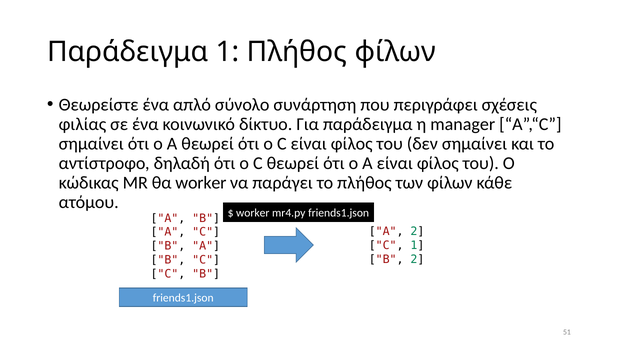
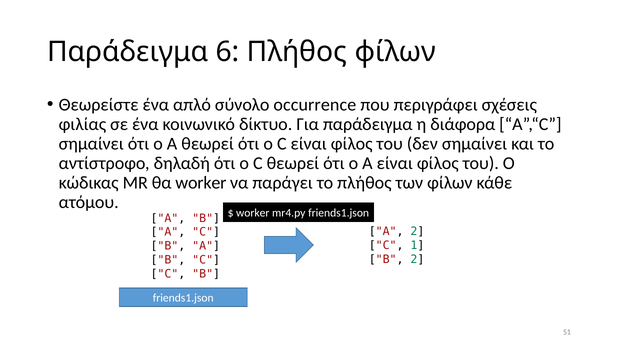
Παράδειγμα 1: 1 -> 6 (228, 52)
συνάρτηση: συνάρτηση -> occurrence (315, 104)
manager: manager -> διάφορα (463, 124)
